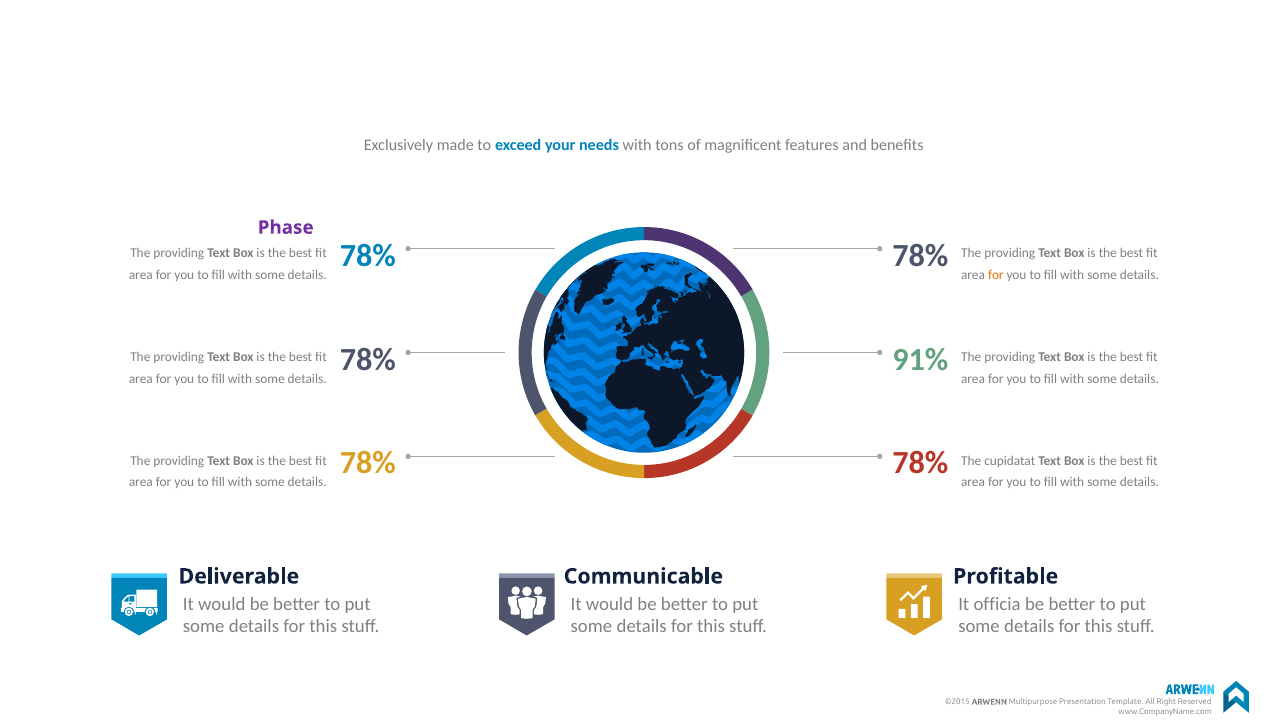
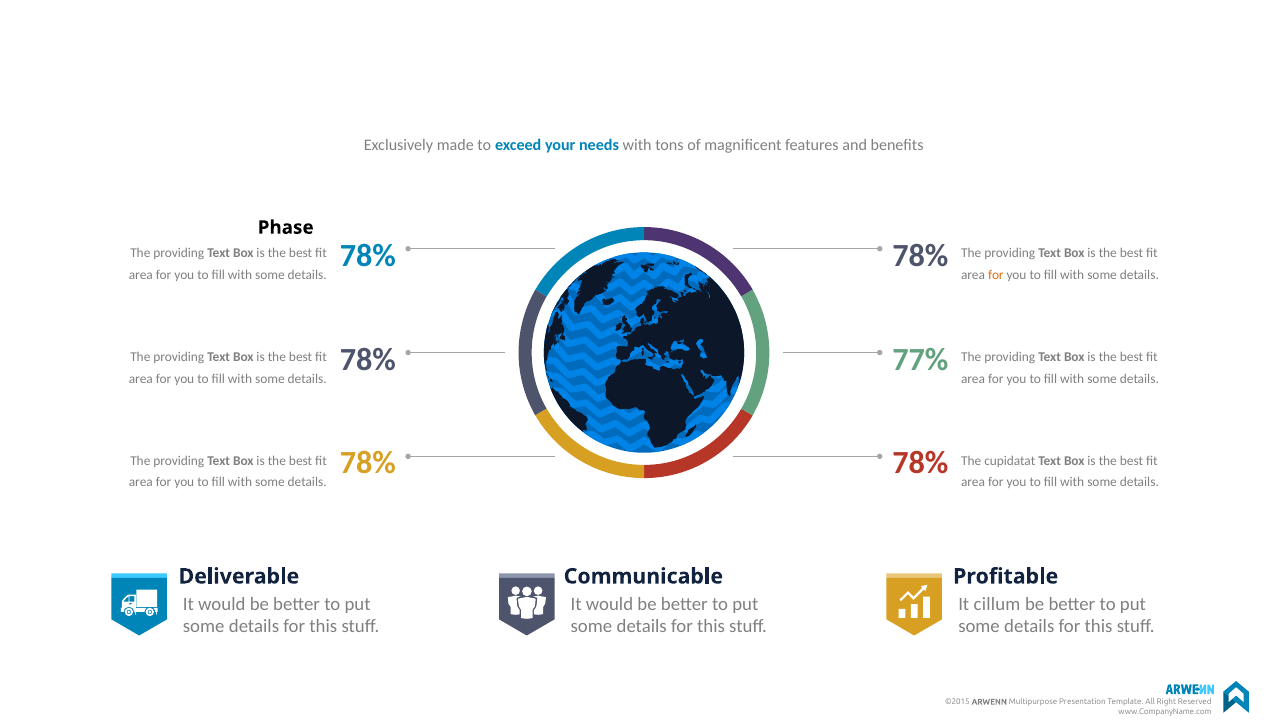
Phase colour: purple -> black (286, 227)
91%: 91% -> 77% (920, 359)
officia: officia -> cillum (997, 604)
